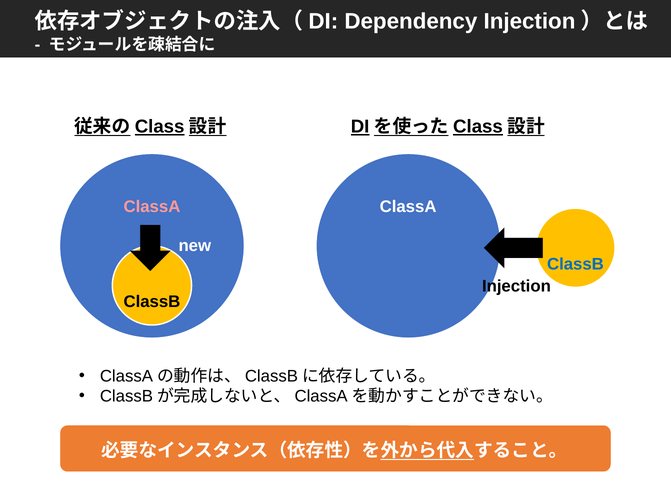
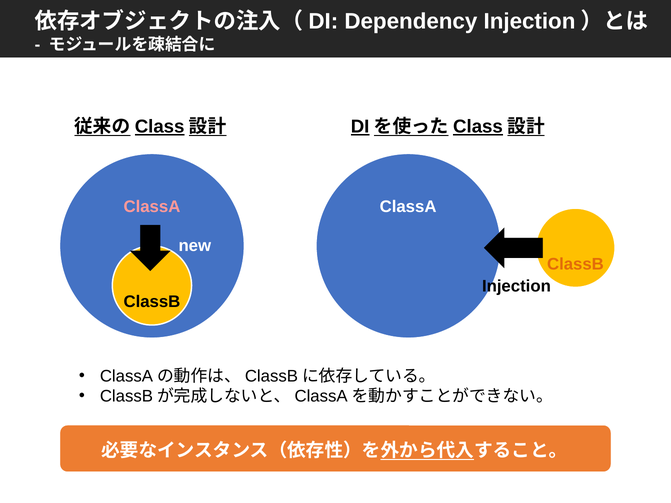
ClassB colour: blue -> orange (575, 264)
